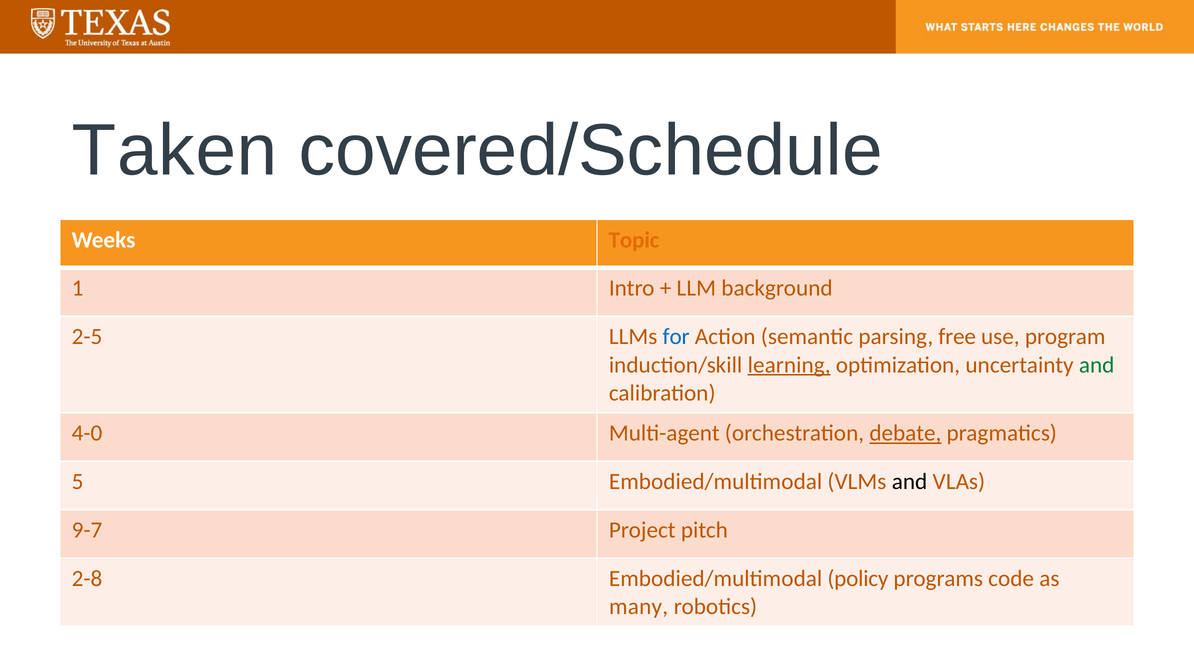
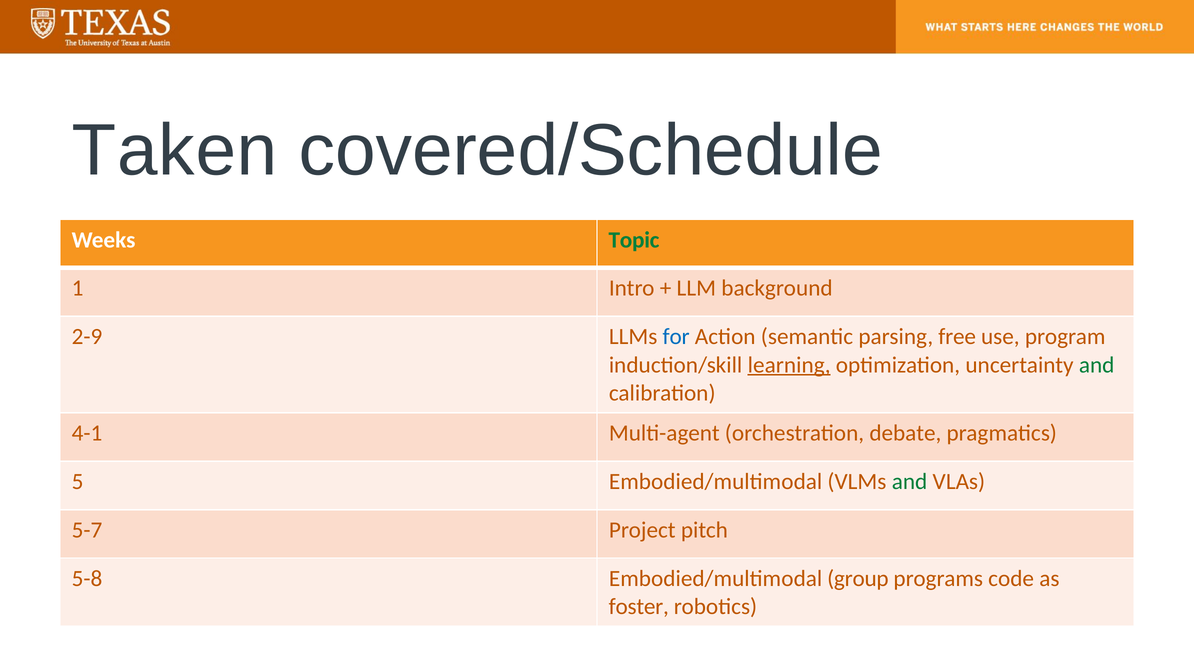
Topic colour: orange -> green (634, 240)
2-5: 2-5 -> 2-9 (87, 337)
4-0: 4-0 -> 4-1 (87, 434)
debate underline: present -> none (905, 434)
and colour: black -> green (910, 482)
9-7: 9-7 -> 5-7 (87, 531)
2-8: 2-8 -> 5-8 (87, 579)
policy: policy -> group (858, 579)
many: many -> foster (639, 607)
